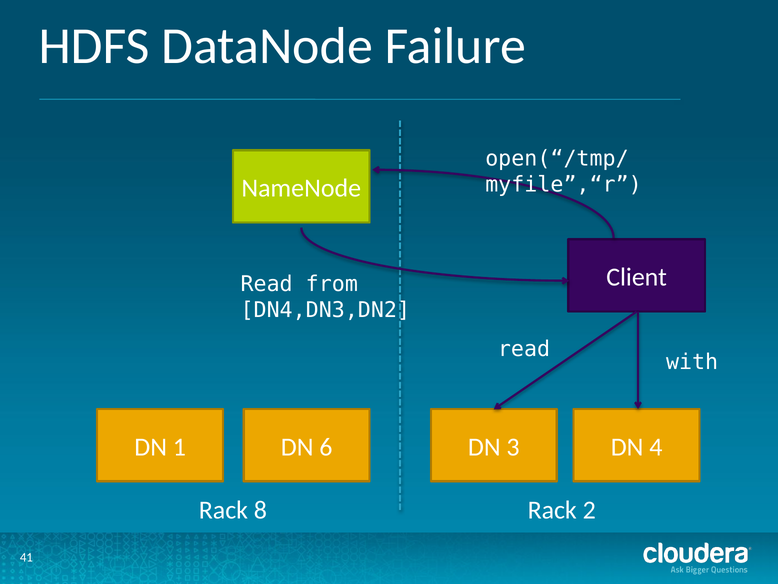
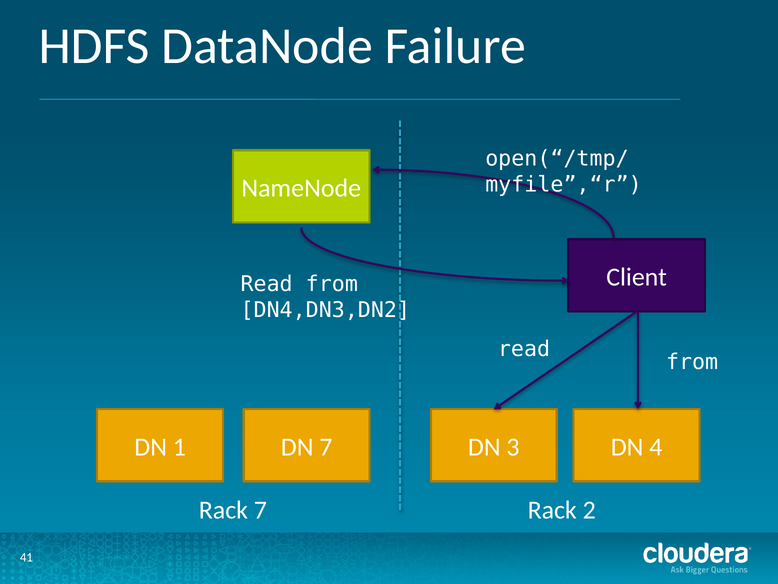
with: with -> from (692, 362)
DN 6: 6 -> 7 (326, 447)
Rack 8: 8 -> 7 (260, 510)
